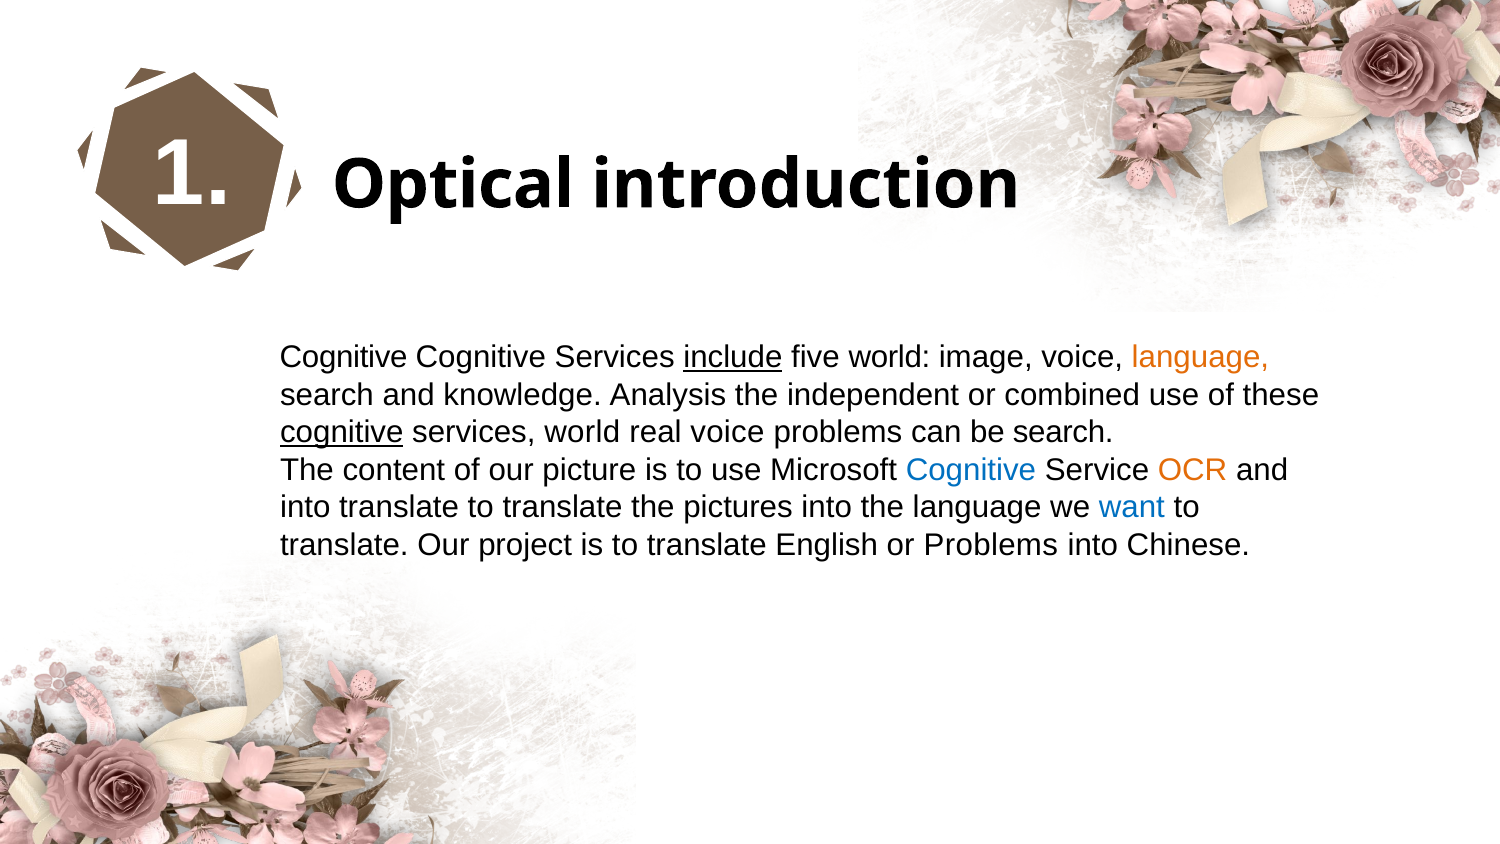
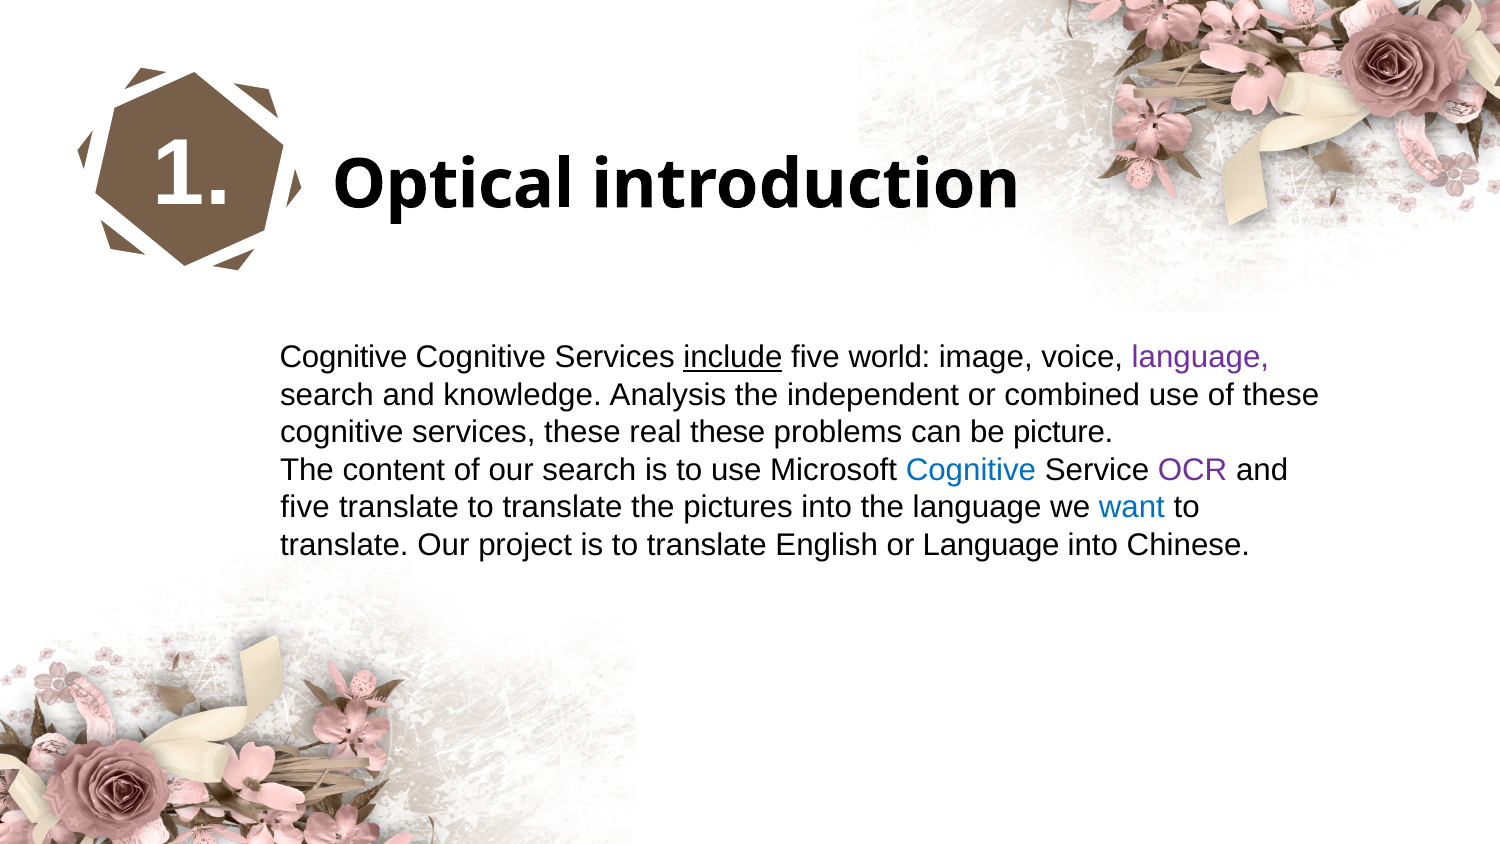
language colour: orange -> purple (1200, 357)
cognitive underline: present -> none (342, 432)
services world: world -> these (582, 432)
real voice: voice -> these (728, 432)
be search: search -> picture (1063, 432)
our picture: picture -> search (589, 470)
OCR colour: orange -> purple (1193, 470)
into: into -> five (305, 507)
or Problems: Problems -> Language (991, 545)
